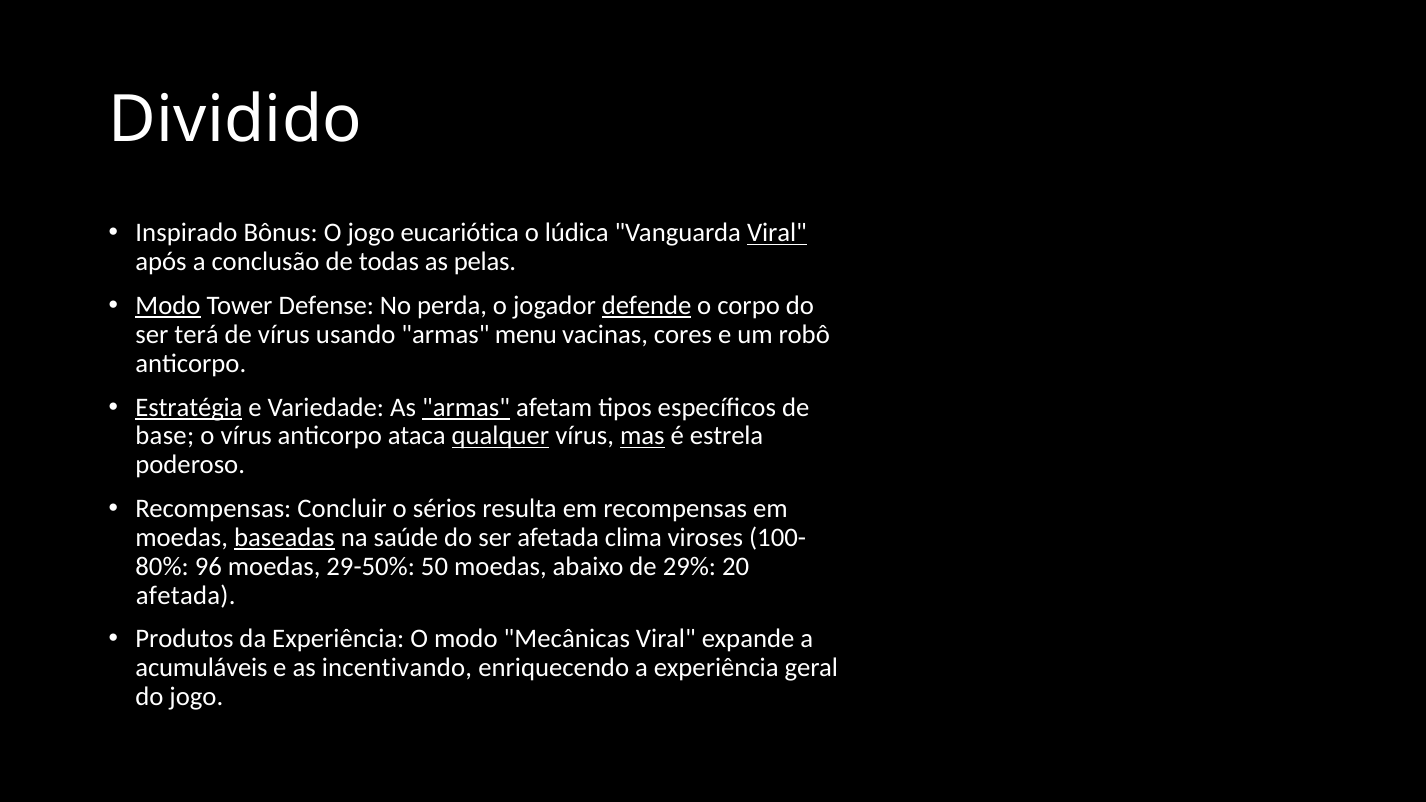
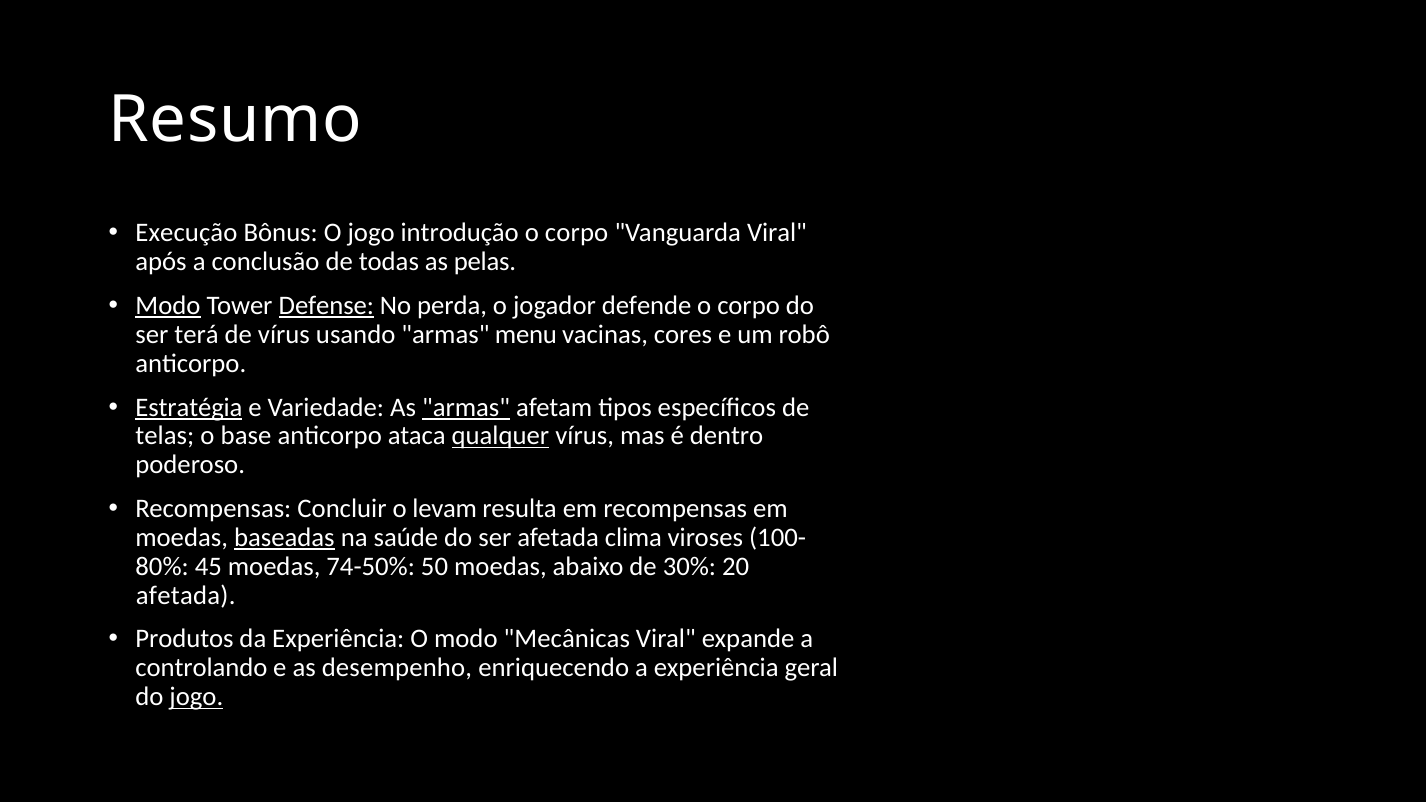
Dividido: Dividido -> Resumo (235, 120)
Inspirado: Inspirado -> Execução (186, 233)
eucariótica: eucariótica -> introdução (460, 233)
lúdica: lúdica -> corpo (577, 233)
Viral underline: present -> none (777, 233)
Defense underline: none -> present (326, 306)
defende underline: present -> none (647, 306)
base: base -> telas (165, 436)
o vírus: vírus -> base (246, 436)
mas underline: present -> none (642, 436)
estrela: estrela -> dentro (727, 436)
sérios: sérios -> levam (445, 509)
96: 96 -> 45 (208, 567)
29-50%: 29-50% -> 74-50% (371, 567)
29%: 29% -> 30% (689, 567)
acumuláveis: acumuláveis -> controlando (201, 668)
incentivando: incentivando -> desempenho (397, 668)
jogo underline: none -> present (196, 697)
